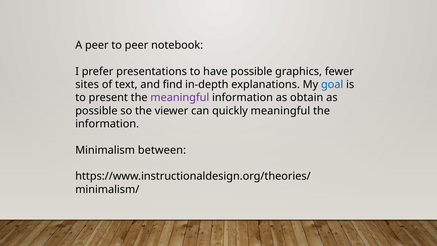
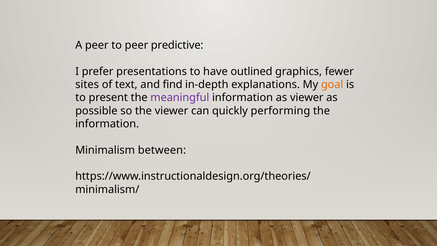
notebook: notebook -> predictive (177, 45)
have possible: possible -> outlined (251, 71)
goal colour: blue -> orange (332, 84)
as obtain: obtain -> viewer (307, 98)
quickly meaningful: meaningful -> performing (280, 111)
